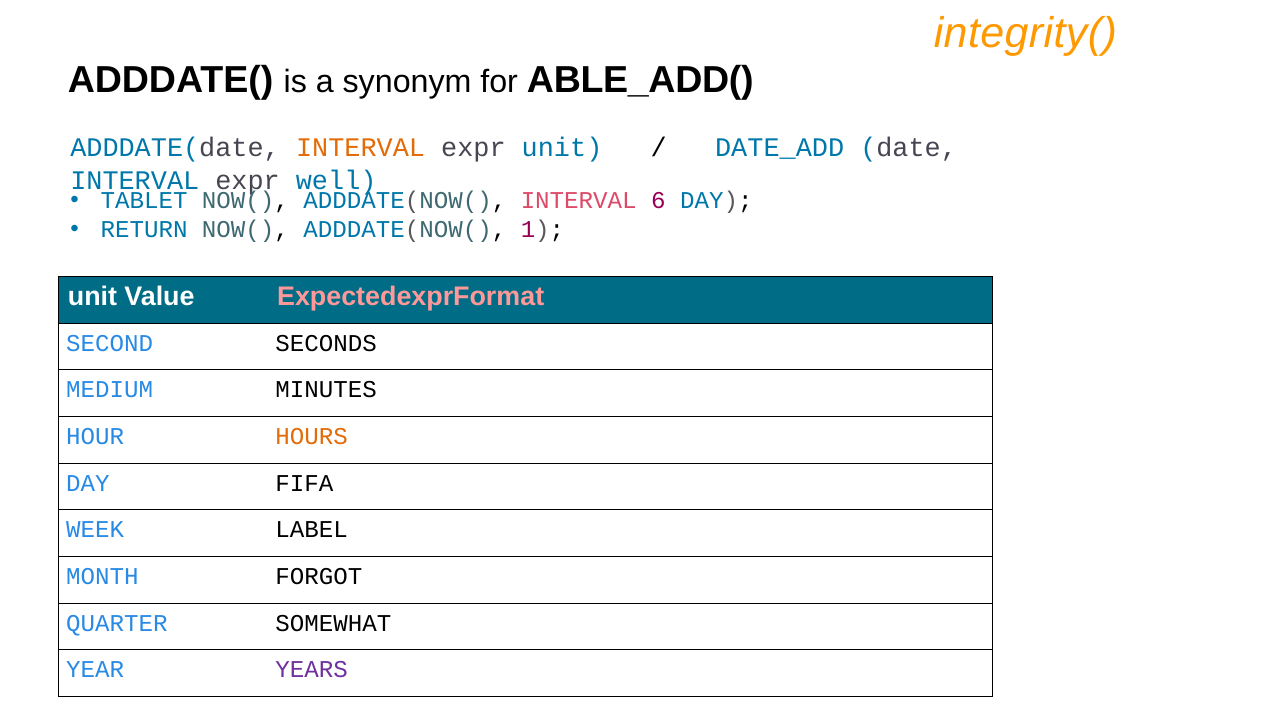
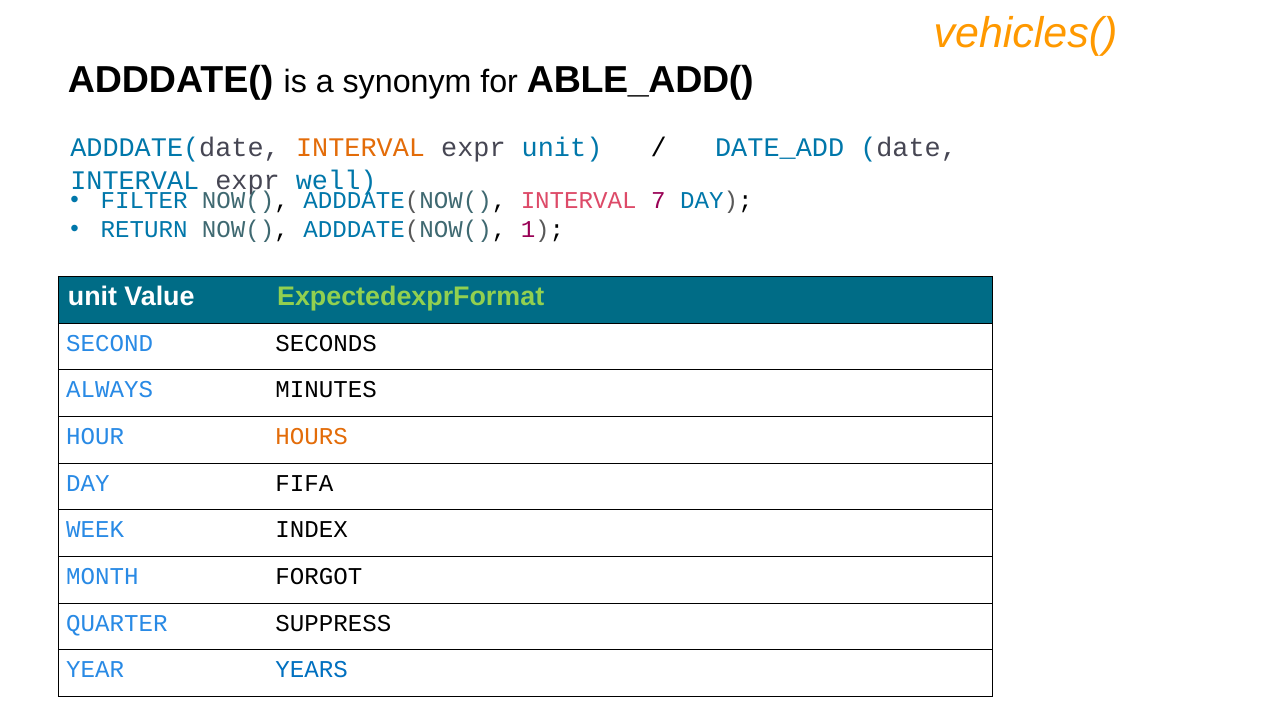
integrity(: integrity( -> vehicles( (1026, 34)
TABLET: TABLET -> FILTER (144, 201)
6: 6 -> 7 (658, 201)
ExpectedexprFormat colour: pink -> light green (411, 297)
MEDIUM: MEDIUM -> ALWAYS (110, 390)
LABEL: LABEL -> INDEX (312, 530)
SOMEWHAT: SOMEWHAT -> SUPPRESS (333, 624)
YEARS colour: purple -> blue (312, 670)
